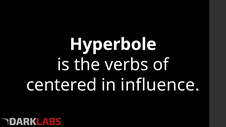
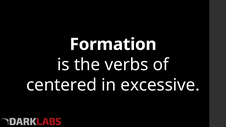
Hyperbole: Hyperbole -> Formation (113, 44)
influence: influence -> excessive (160, 85)
